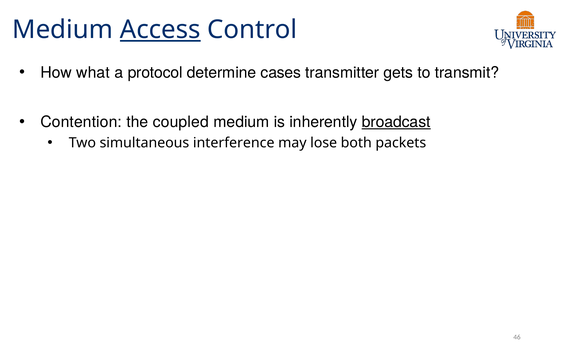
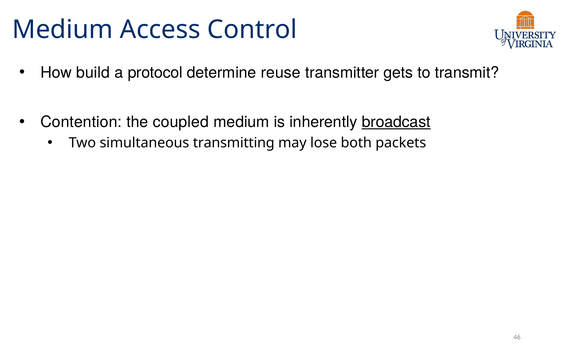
Access underline: present -> none (160, 30)
what: what -> build (93, 73)
cases: cases -> reuse (281, 73)
interference: interference -> transmitting (234, 143)
